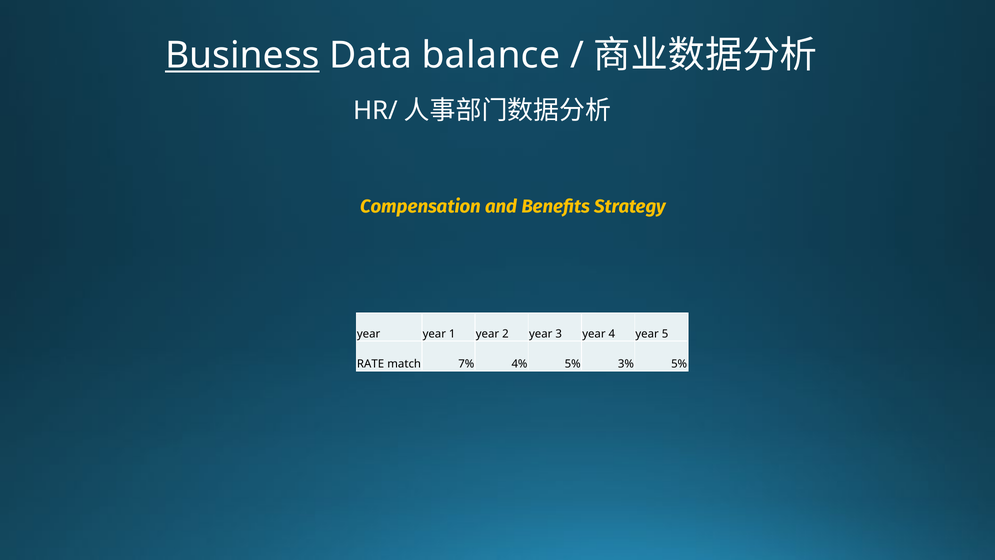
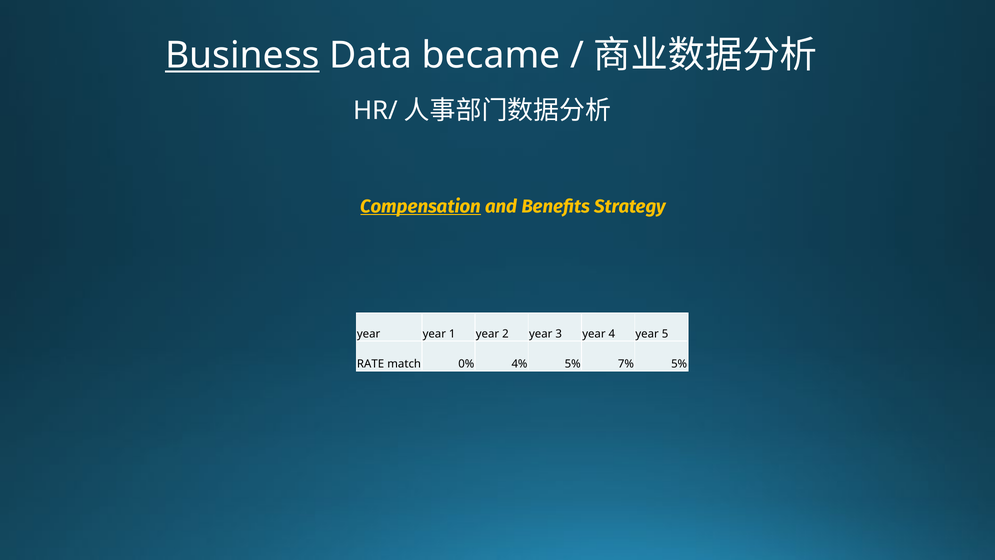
balance: balance -> became (491, 55)
Compensation underline: none -> present (421, 206)
7%: 7% -> 0% (466, 364)
3%: 3% -> 7% (626, 364)
